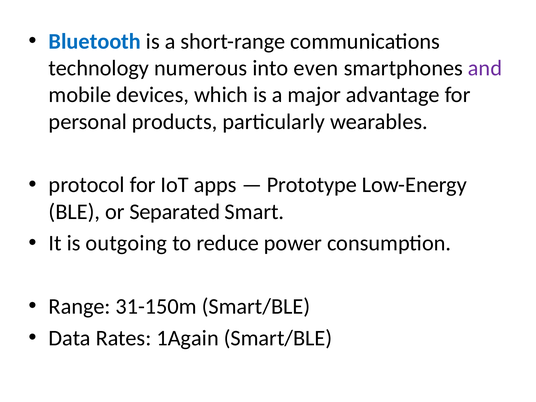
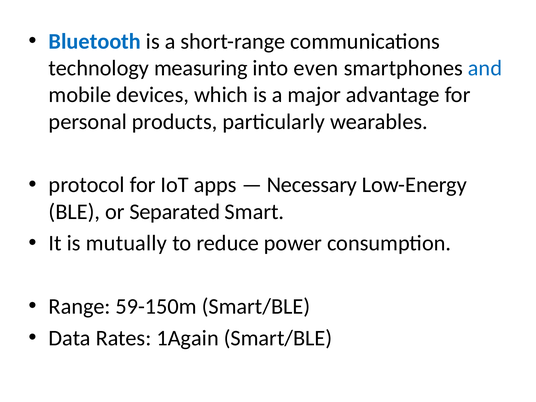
numerous: numerous -> measuring (201, 68)
and colour: purple -> blue (485, 68)
Prototype: Prototype -> Necessary (312, 185)
outgoing: outgoing -> mutually (126, 243)
31-150m: 31-150m -> 59-150m (156, 306)
